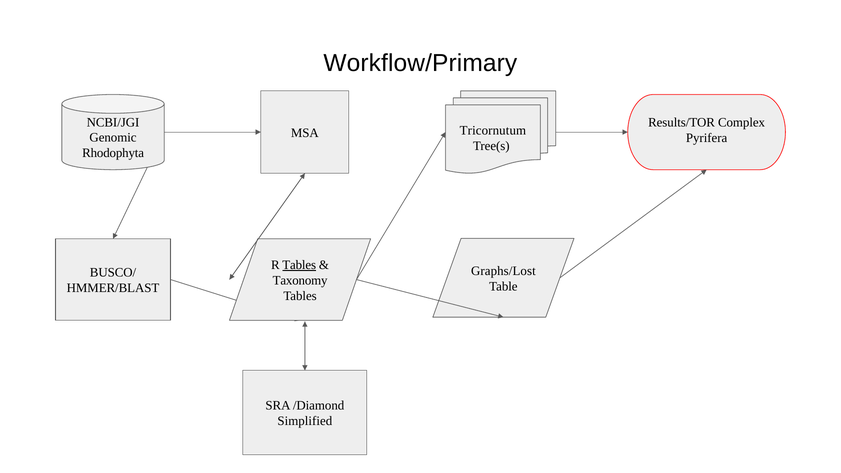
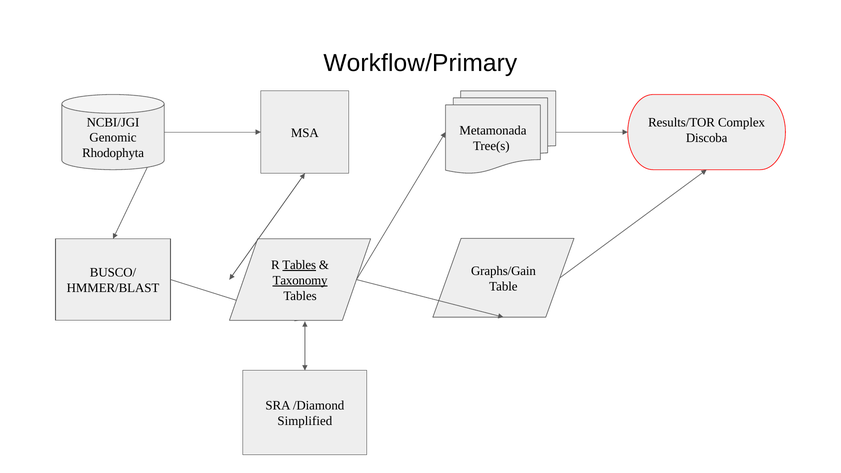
Tricornutum: Tricornutum -> Metamonada (493, 131)
Pyrifera: Pyrifera -> Discoba (707, 138)
Graphs/Lost: Graphs/Lost -> Graphs/Gain (503, 271)
Taxonomy underline: none -> present (300, 280)
